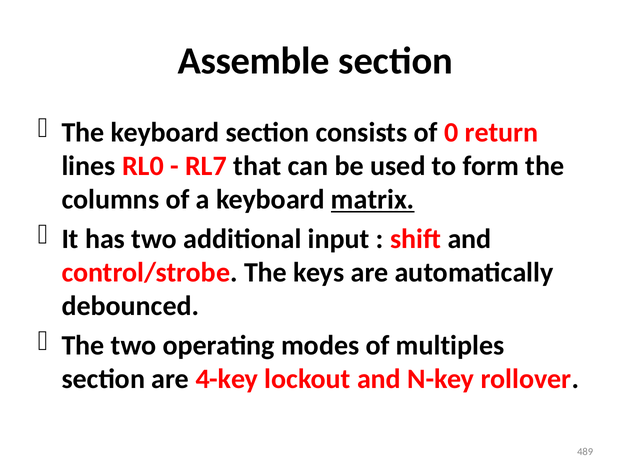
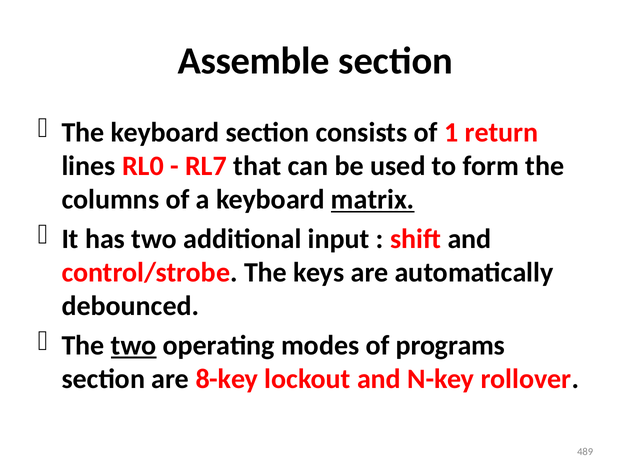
0: 0 -> 1 (451, 132)
two underline: none -> present (134, 346)
multiples: multiples -> programs (450, 346)
4-key: 4-key -> 8-key (227, 379)
